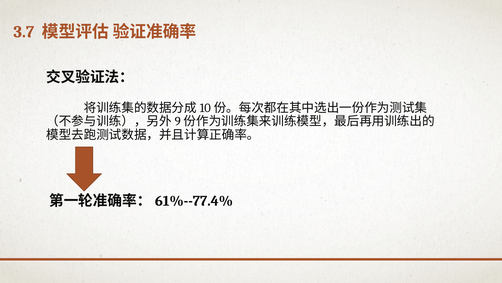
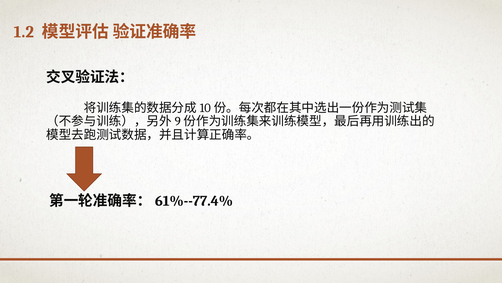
3.7: 3.7 -> 1.2 (24, 32)
